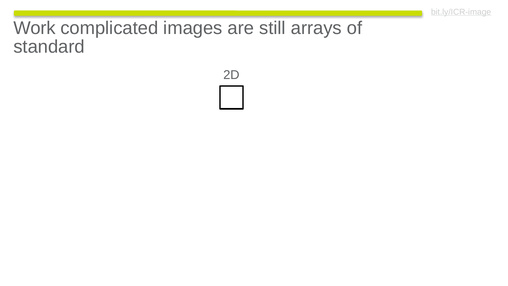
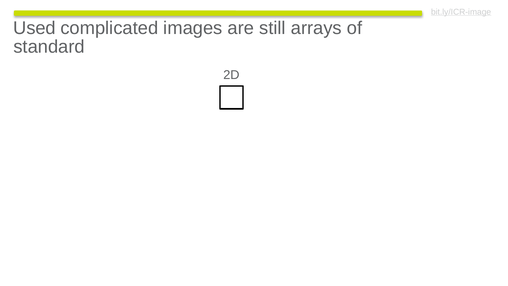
Work: Work -> Used (34, 28)
